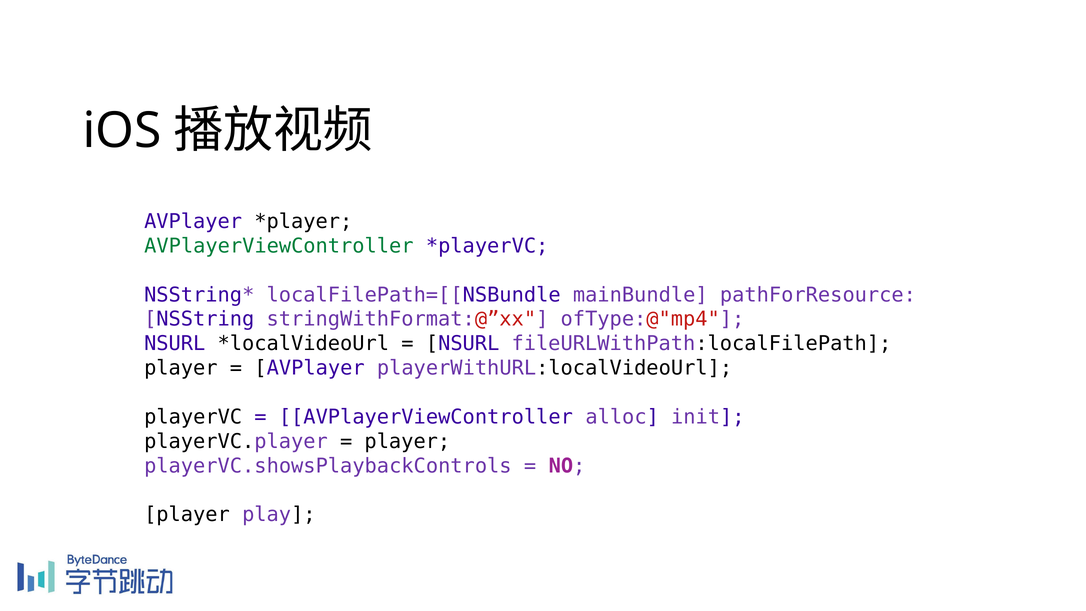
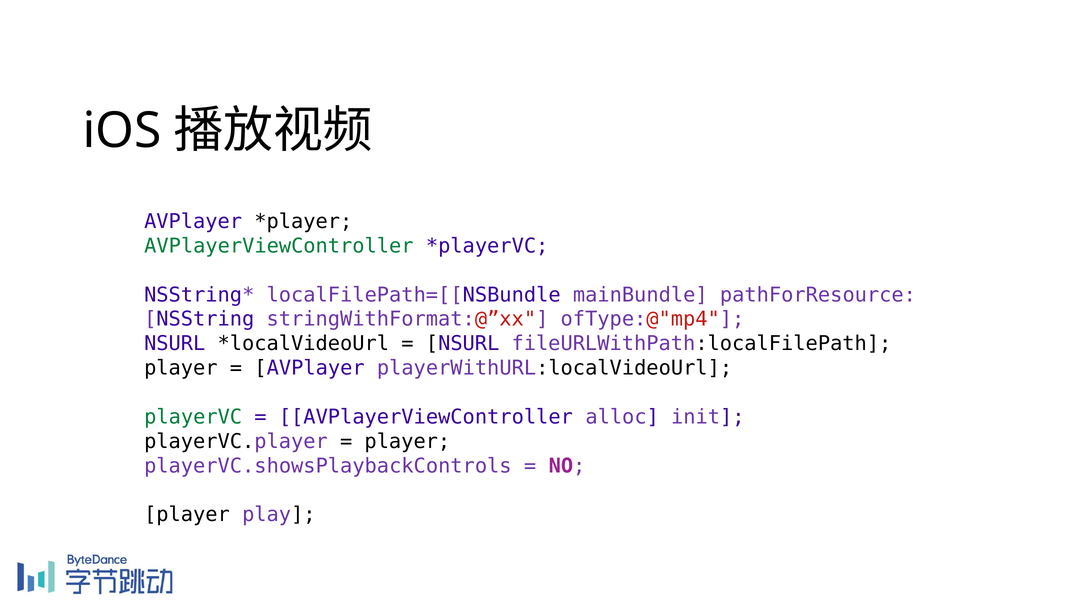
playerVC colour: black -> green (193, 417)
